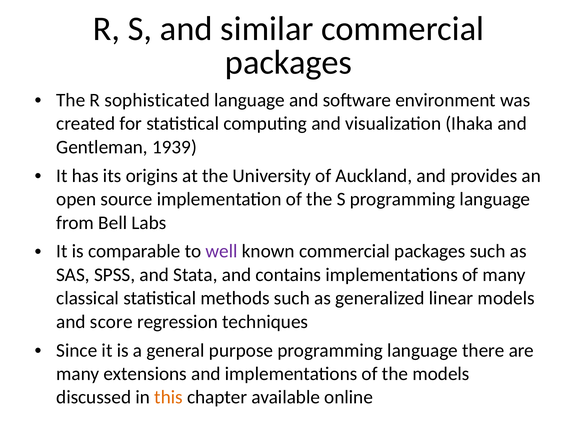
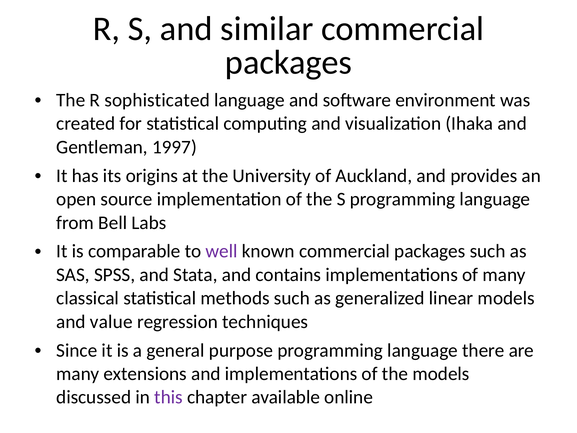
1939: 1939 -> 1997 (174, 147)
score: score -> value (111, 322)
this colour: orange -> purple (169, 397)
